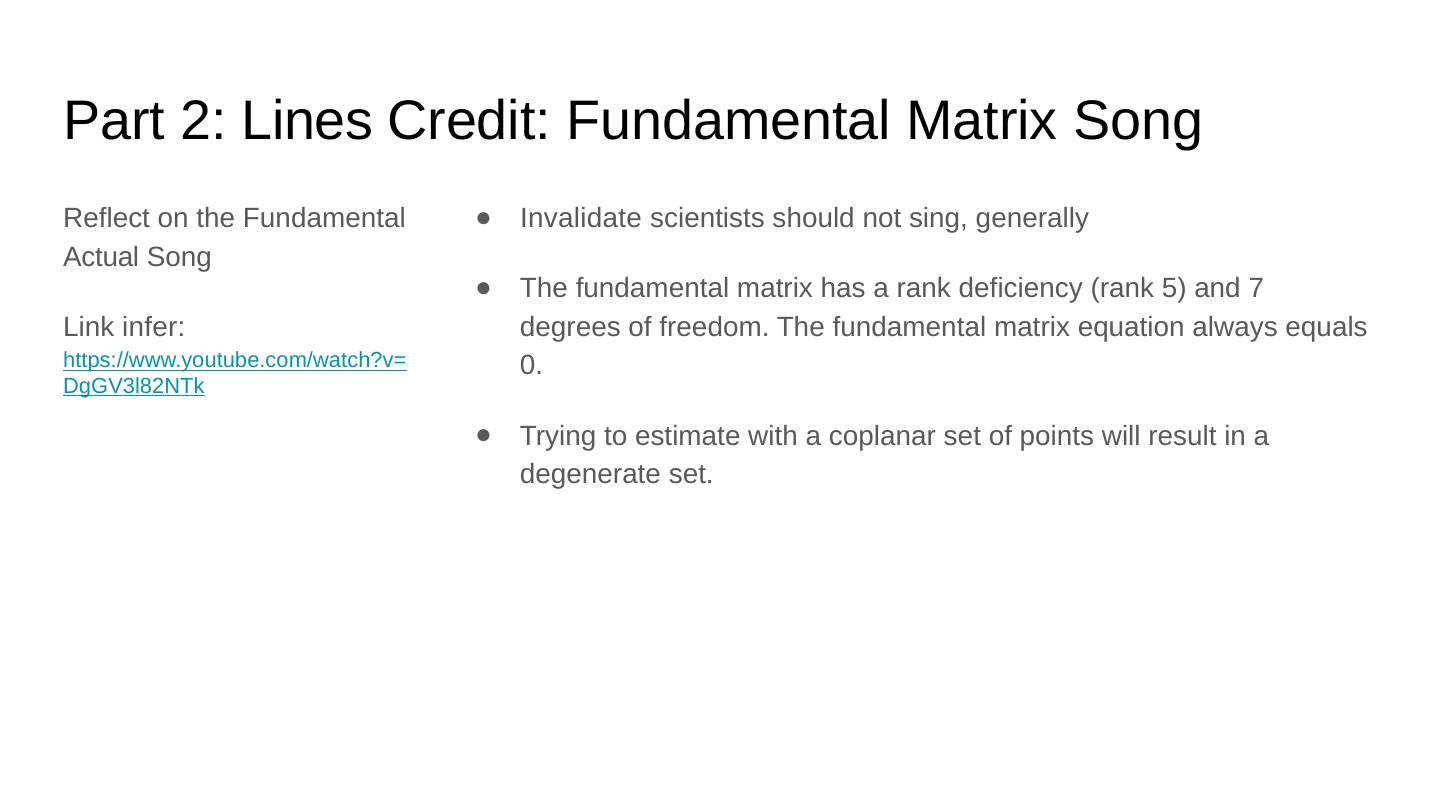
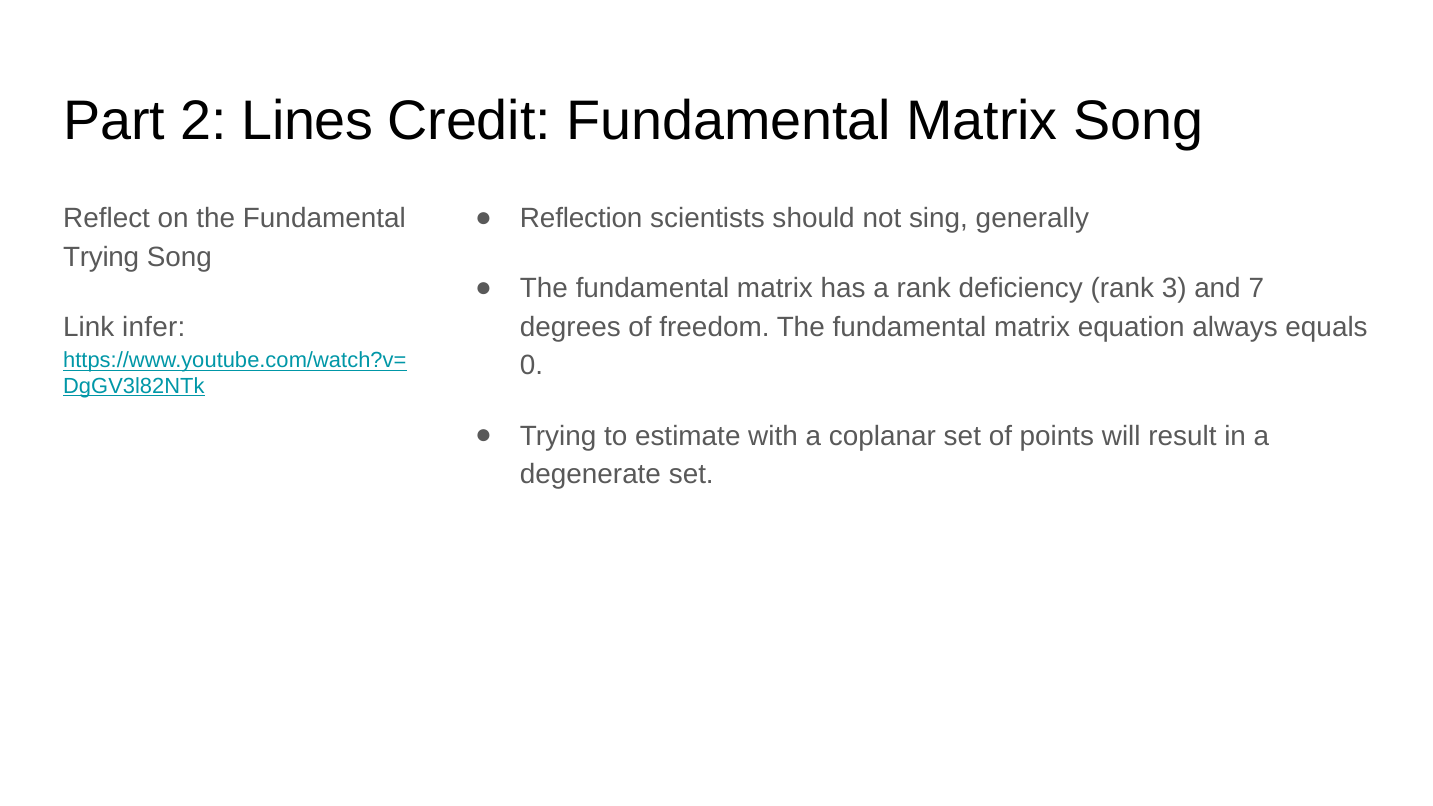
Invalidate: Invalidate -> Reflection (581, 219)
Actual: Actual -> Trying (101, 257)
5: 5 -> 3 (1174, 289)
